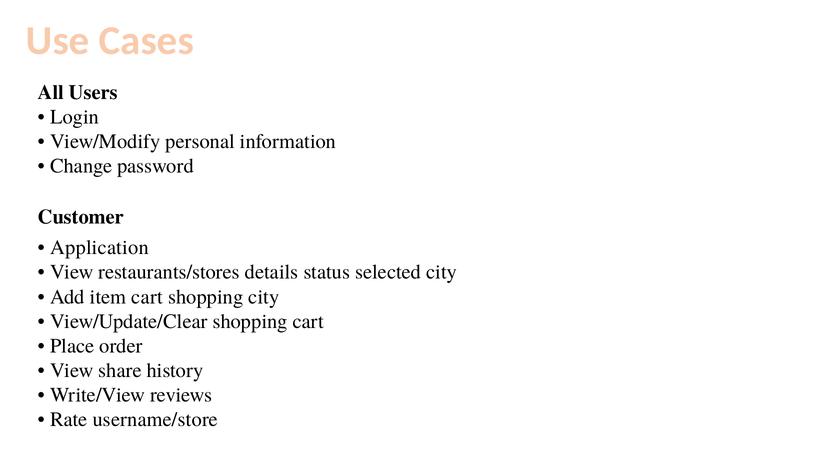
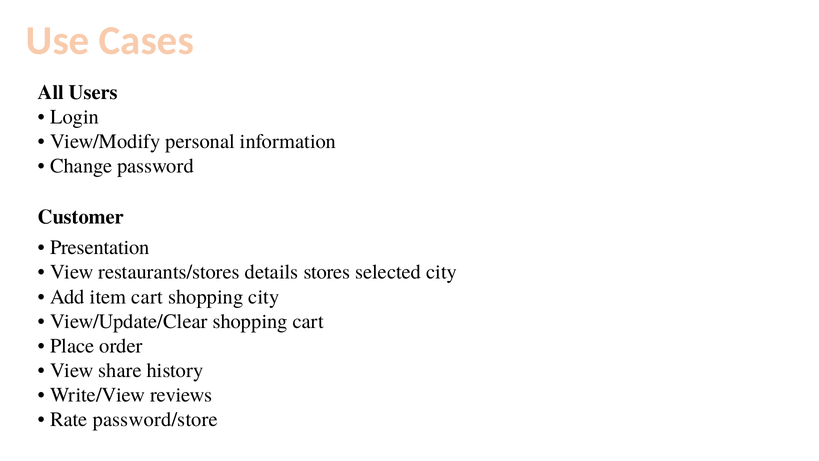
Application: Application -> Presentation (100, 247)
status: status -> stores (327, 272)
username/store: username/store -> password/store (155, 419)
